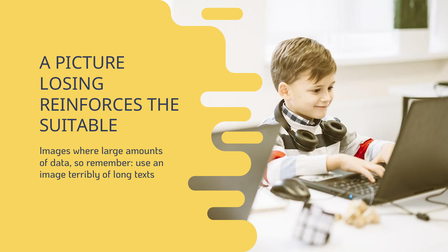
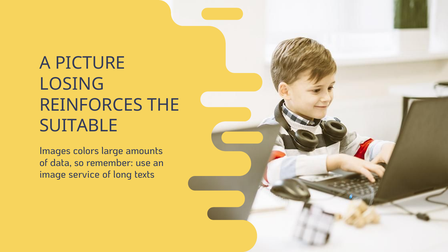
where: where -> colors (86, 151)
terribly: terribly -> service (84, 175)
